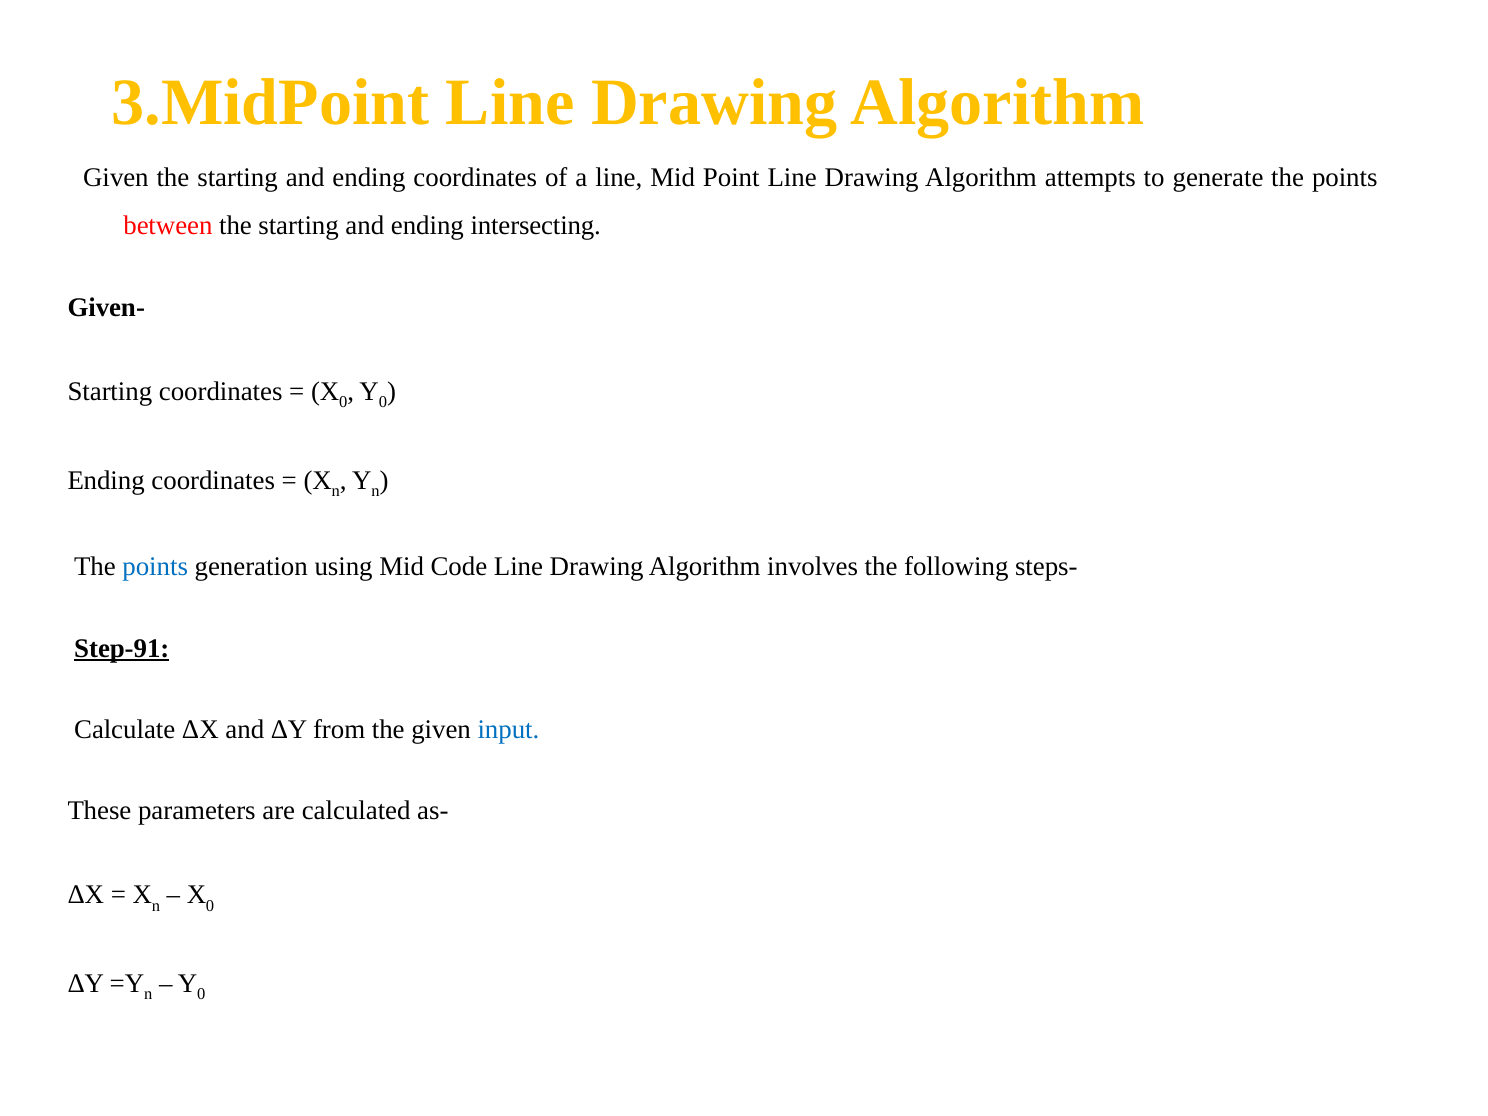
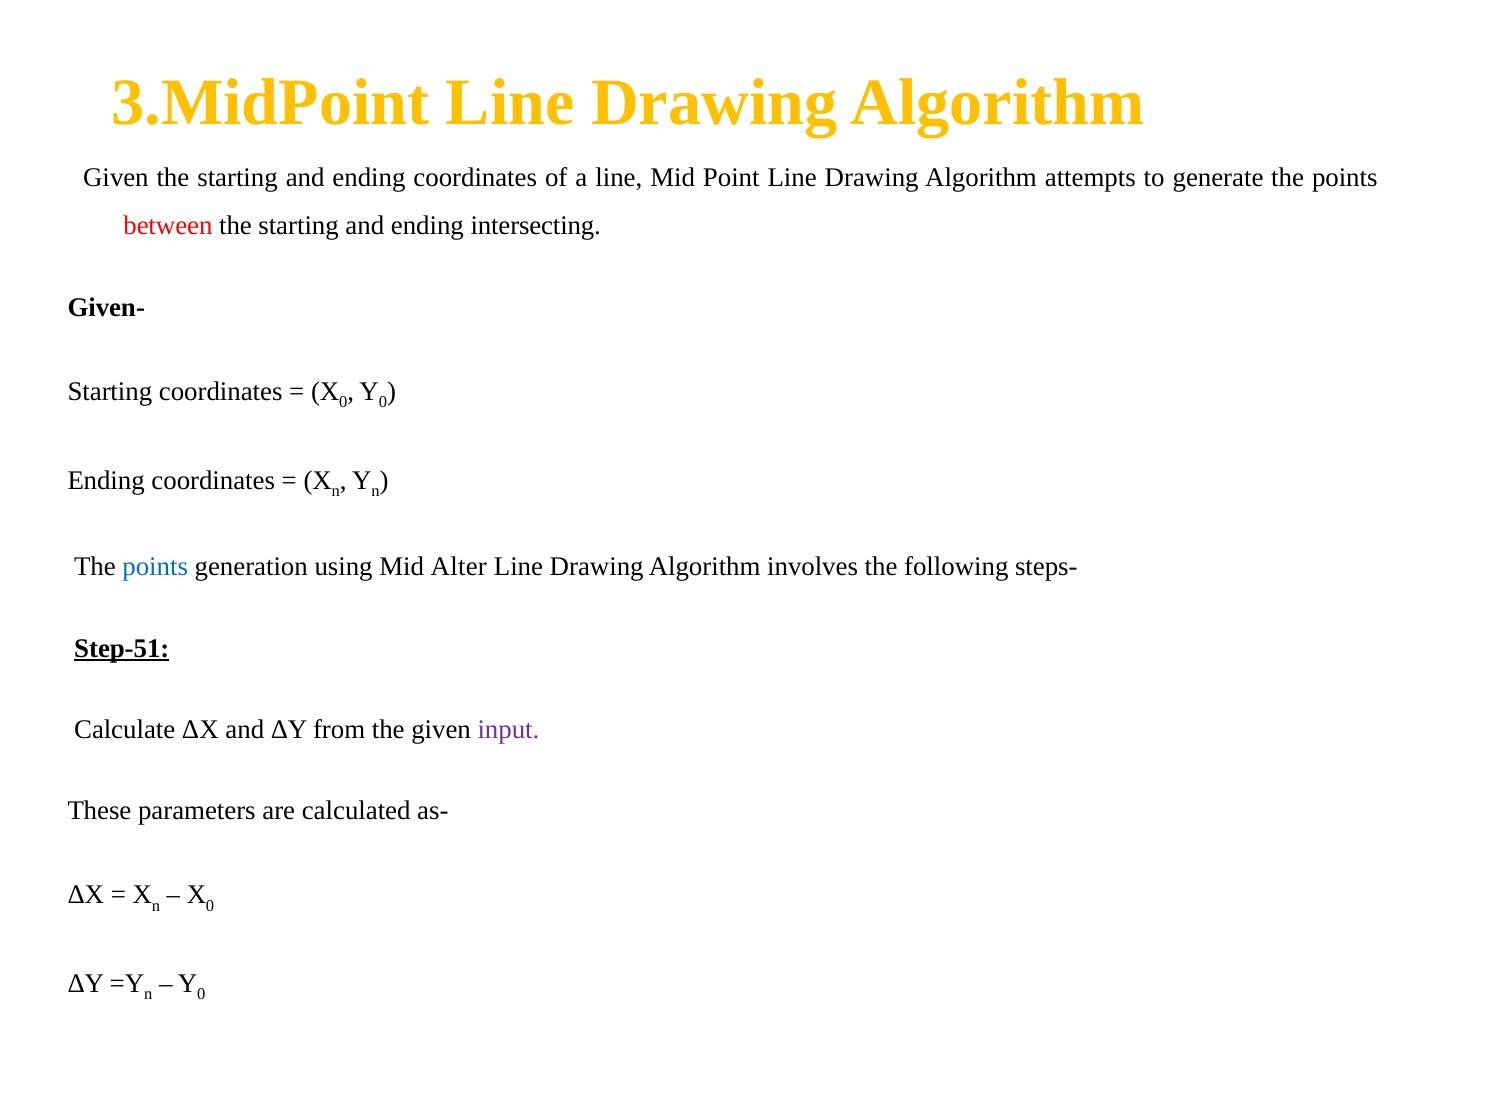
Code: Code -> Alter (459, 567)
Step-91: Step-91 -> Step-51 (122, 648)
input colour: blue -> purple (508, 730)
